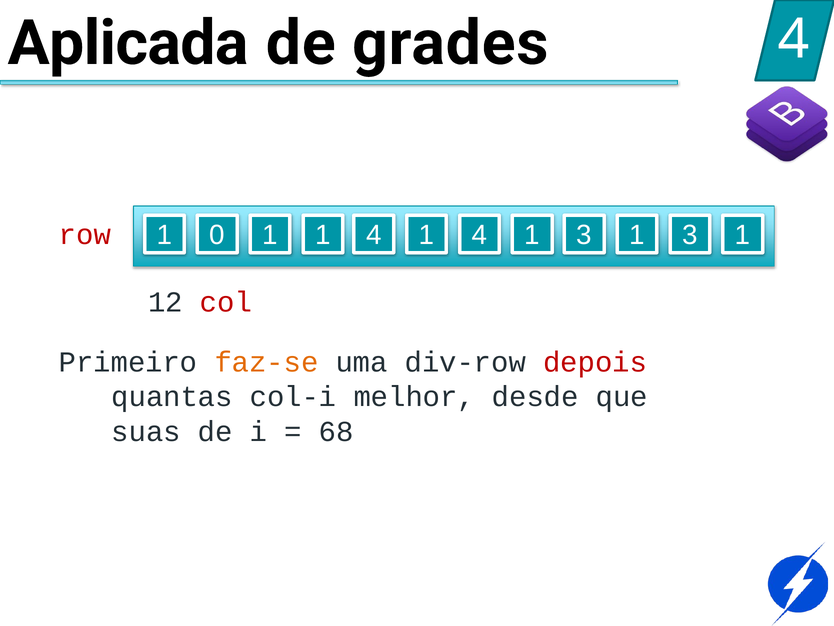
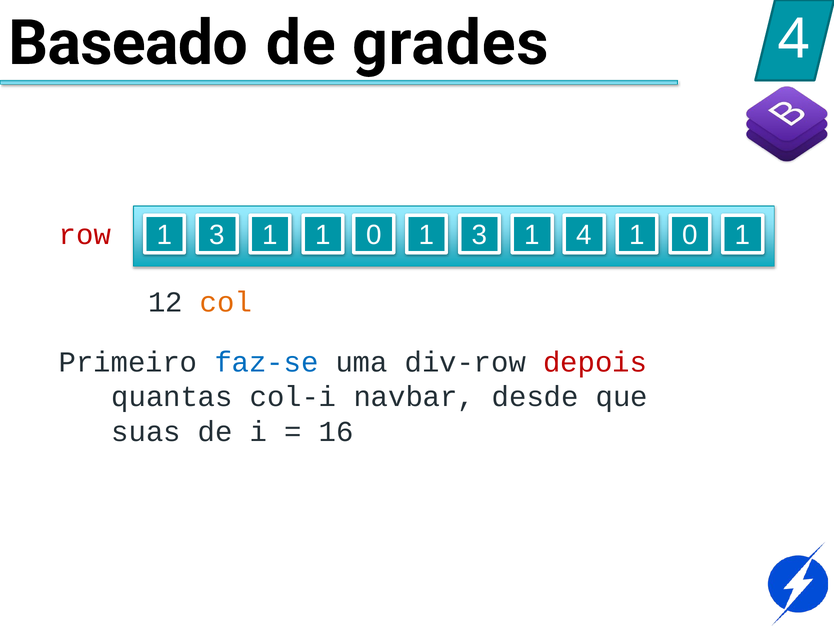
Aplicada: Aplicada -> Baseado (128, 43)
0: 0 -> 3 (217, 235)
1 1 4: 4 -> 0 (374, 235)
4: 4 -> 3 (479, 235)
3: 3 -> 4 (584, 235)
3: 3 -> 0 (690, 235)
col colour: red -> orange (226, 302)
faz-se colour: orange -> blue (266, 362)
melhor: melhor -> navbar (414, 397)
68: 68 -> 16 (336, 431)
